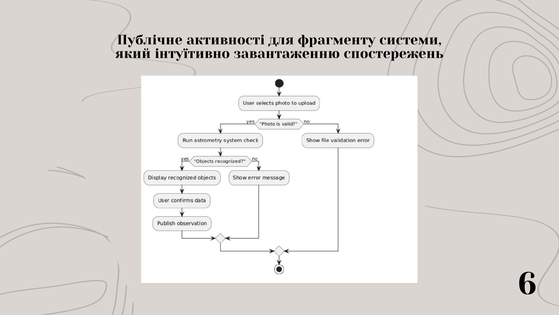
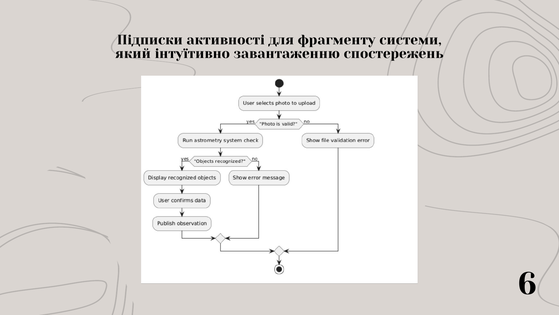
Публічне: Публічне -> Підписки (150, 40)
